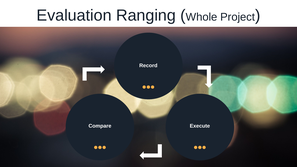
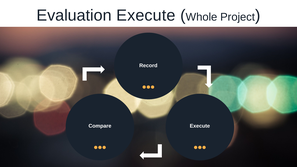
Evaluation Ranging: Ranging -> Execute (146, 15)
